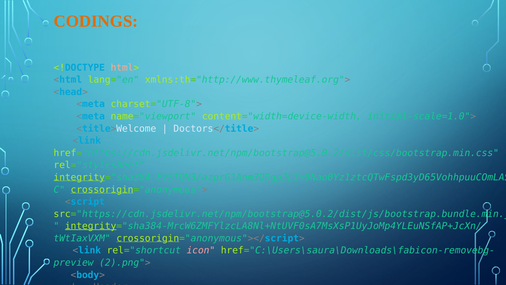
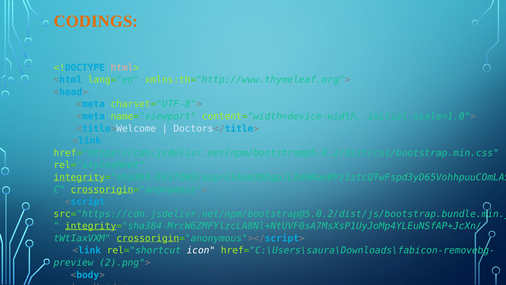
icon colour: pink -> white (201, 250)
